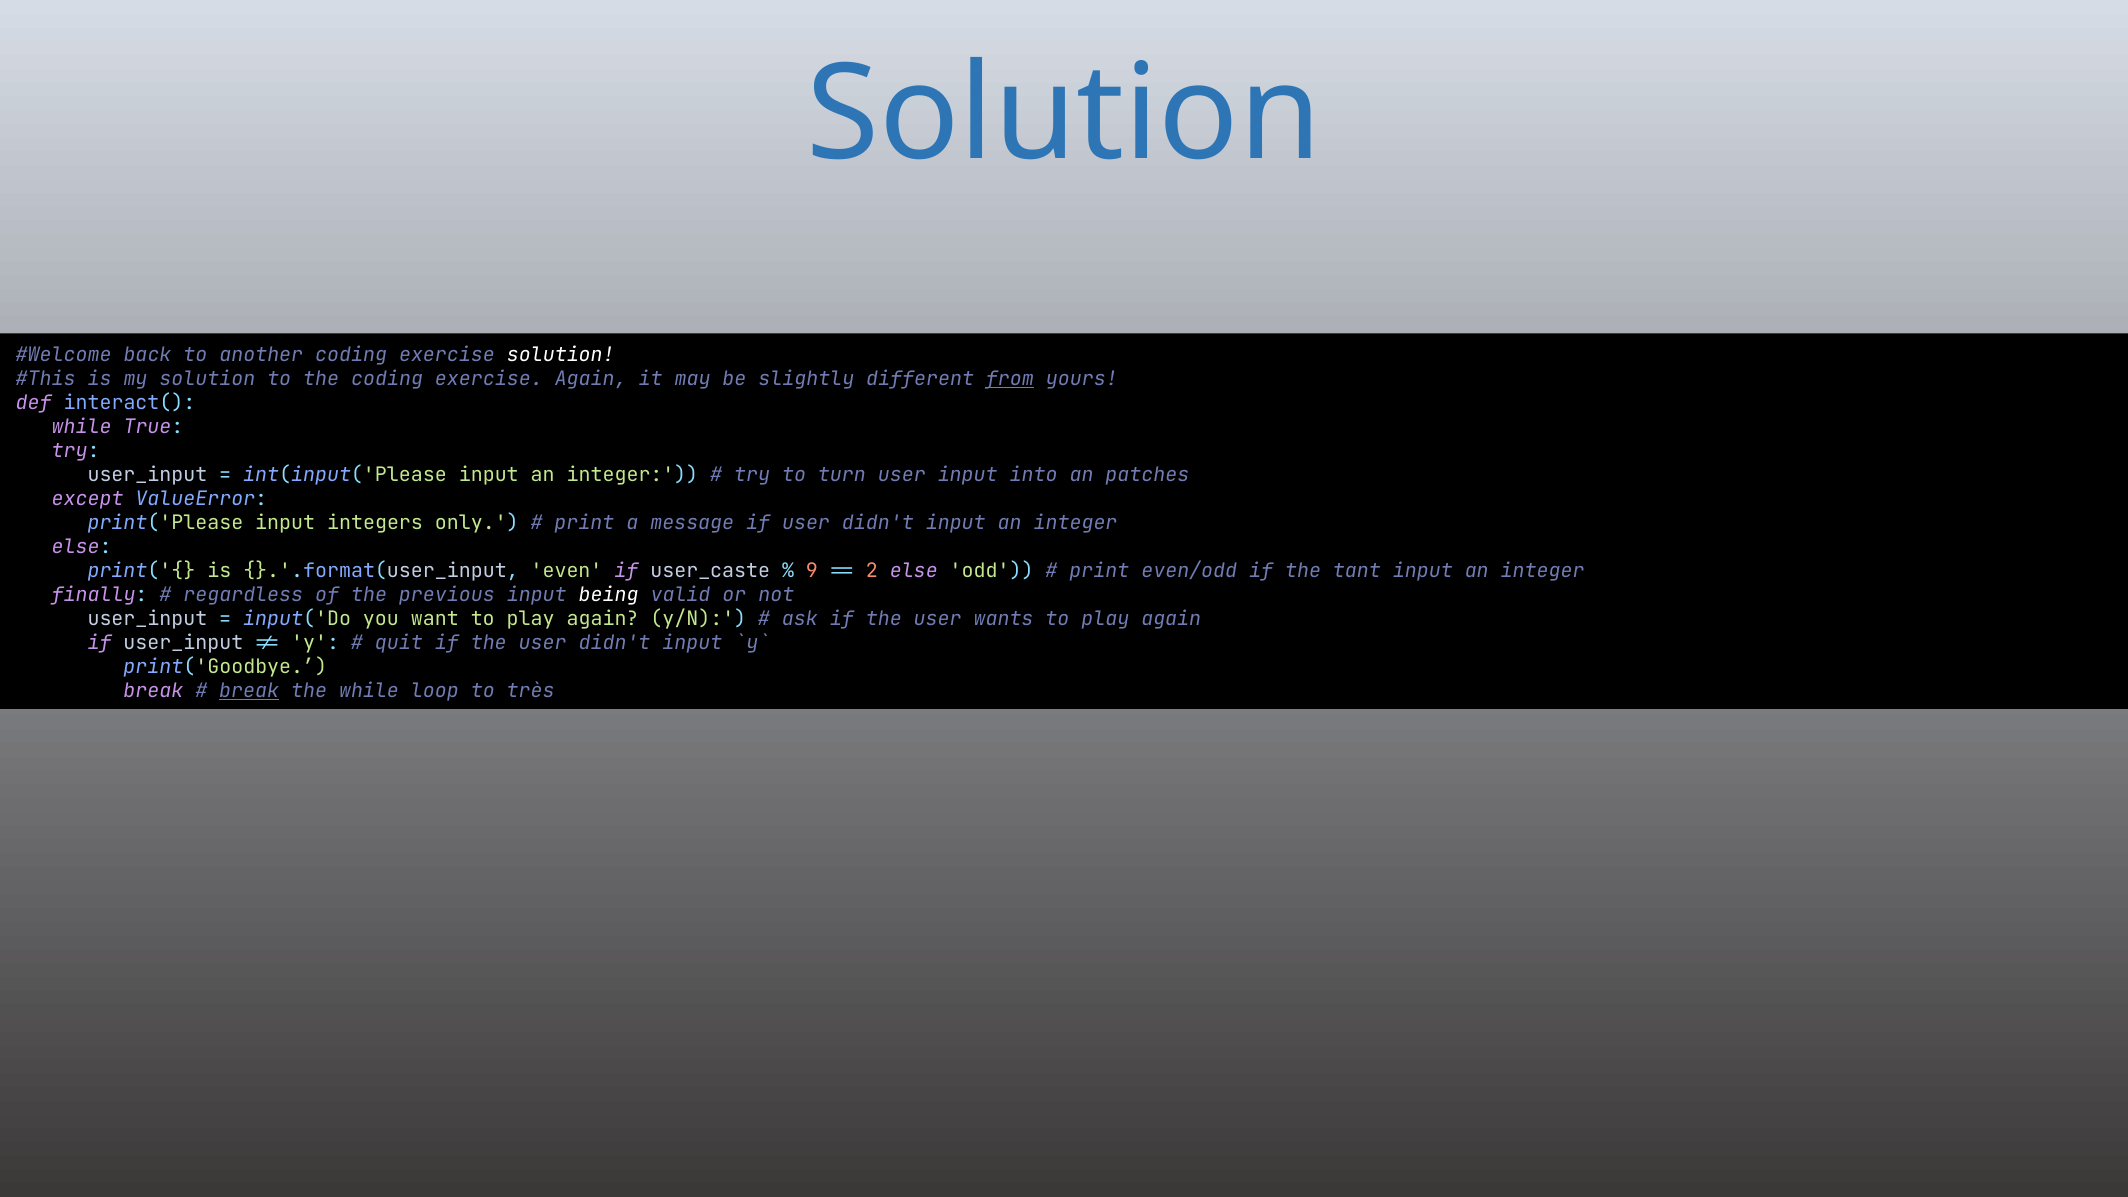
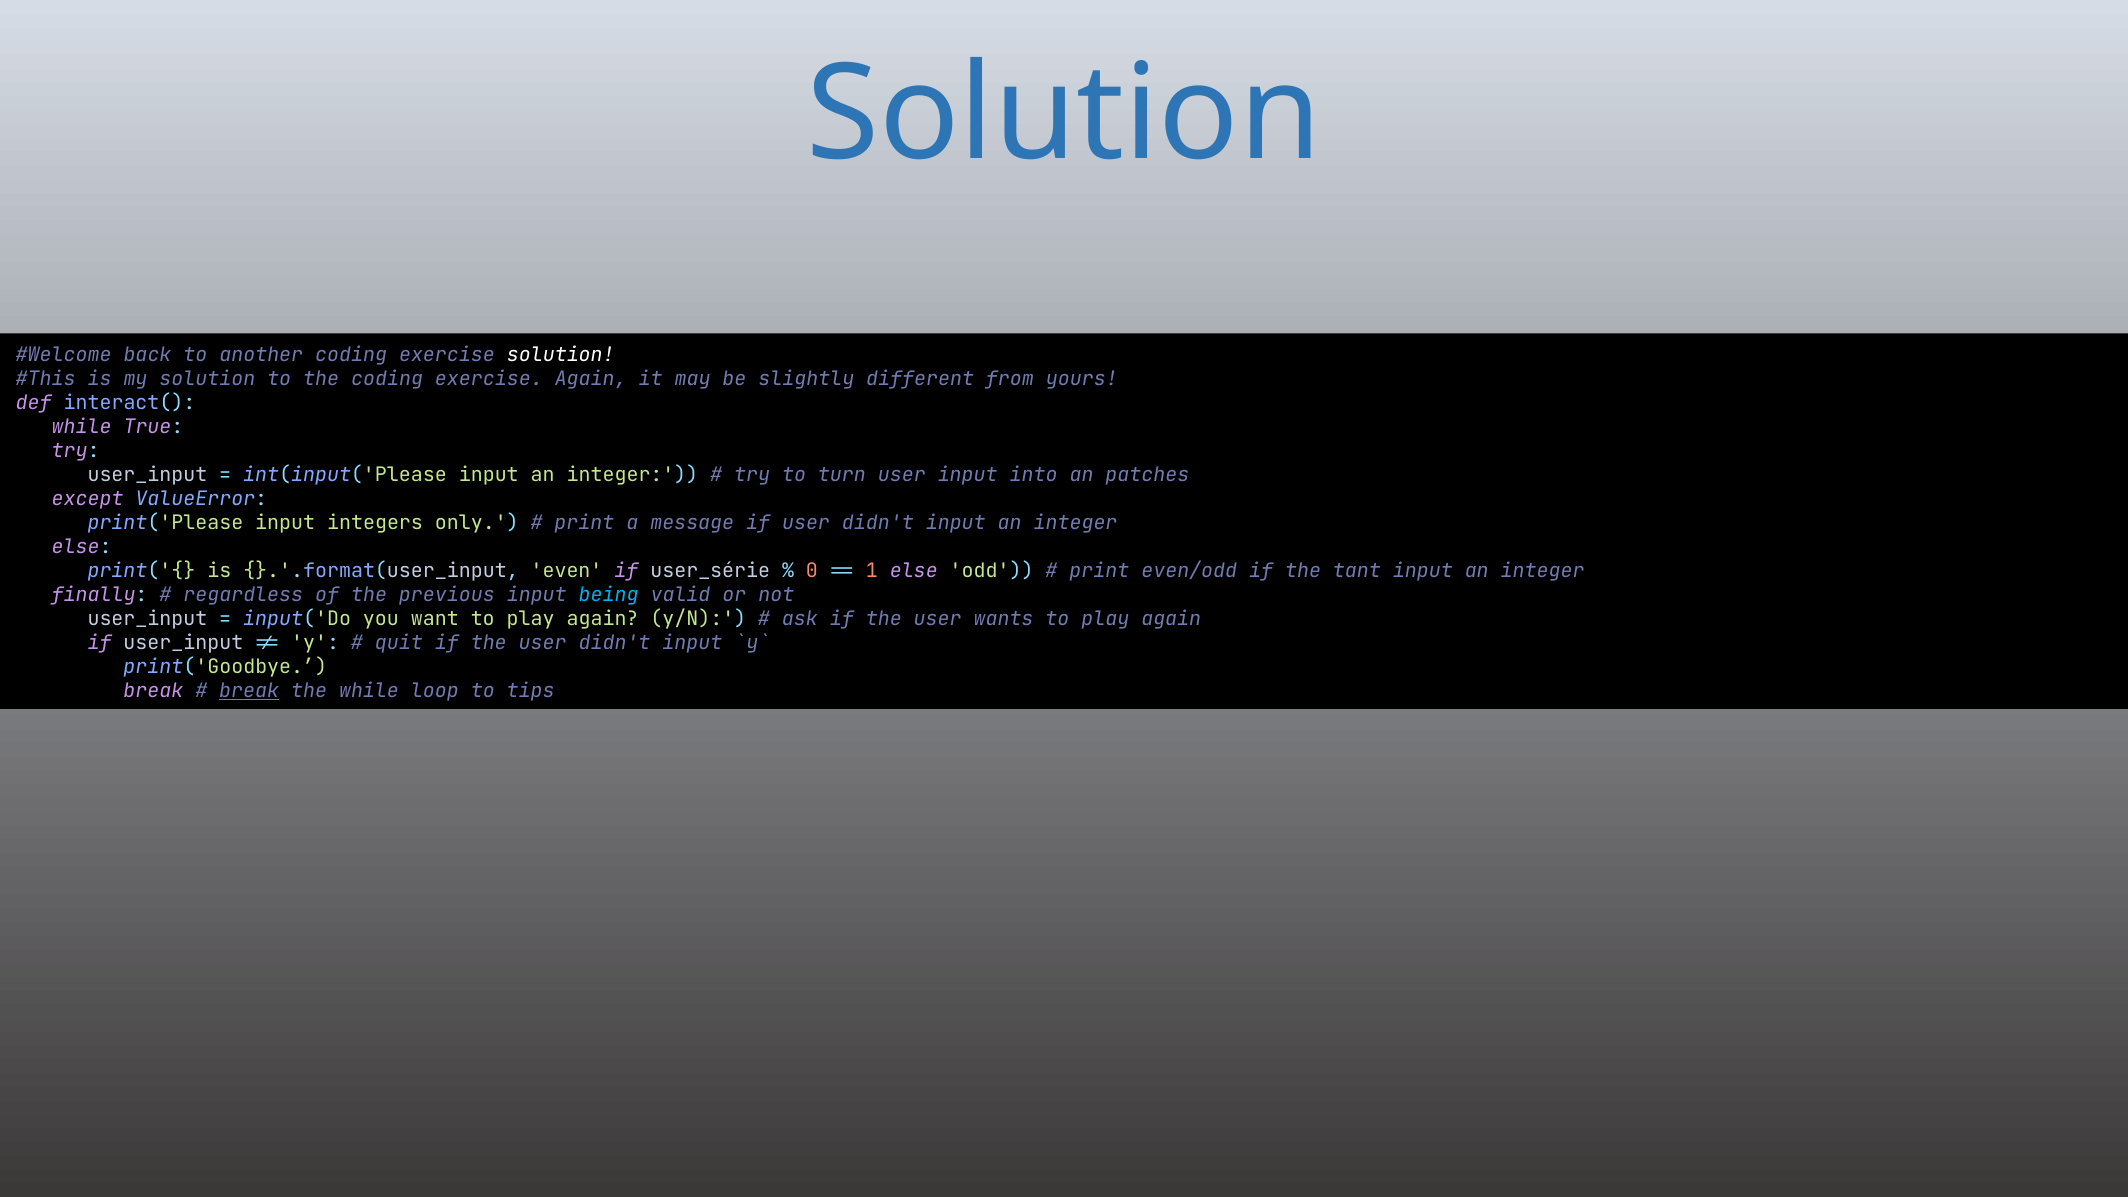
from underline: present -> none (1010, 379)
user_caste: user_caste -> user_série (710, 571)
9: 9 -> 0 (812, 571)
2: 2 -> 1 (872, 571)
being colour: white -> light blue (609, 595)
très: très -> tips (531, 691)
